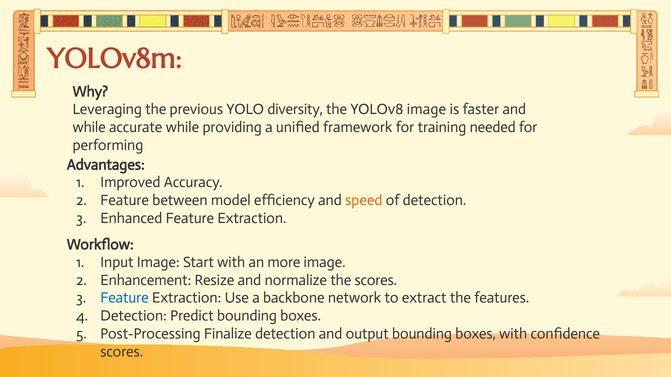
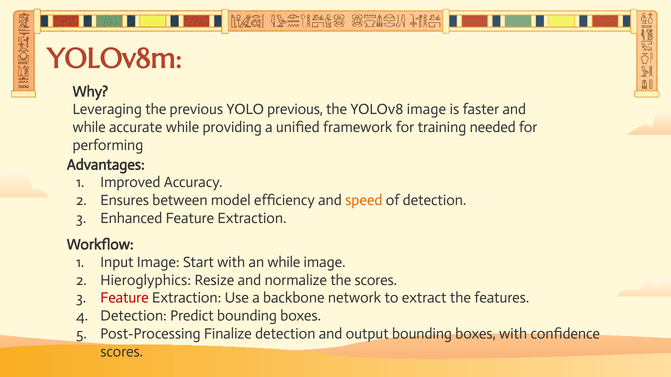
YOLO diversity: diversity -> previous (295, 110)
Feature: Feature -> Ensures (125, 201)
an more: more -> while (284, 263)
Enhancement: Enhancement -> Hieroglyphics (146, 280)
Feature colour: blue -> red (124, 298)
